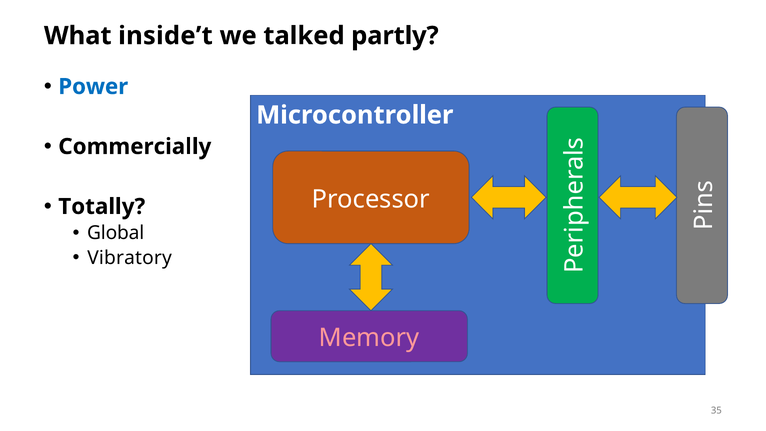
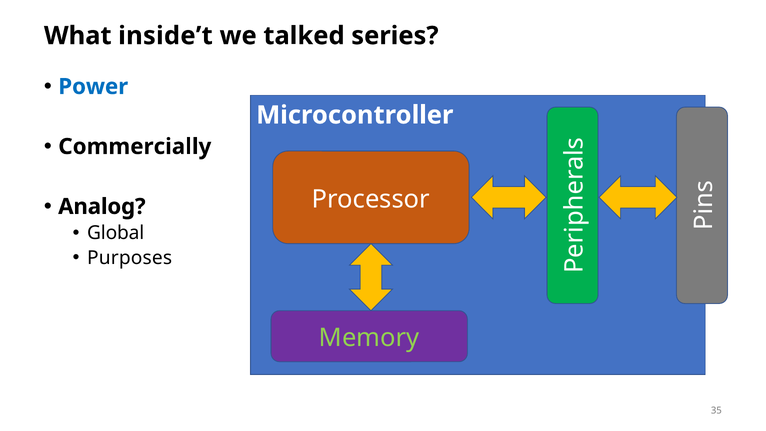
partly: partly -> series (395, 36)
Totally: Totally -> Analog (102, 207)
Vibratory: Vibratory -> Purposes (130, 258)
Memory colour: pink -> light green (369, 338)
